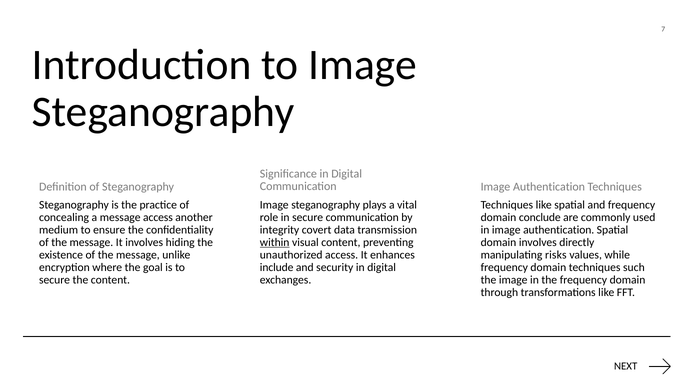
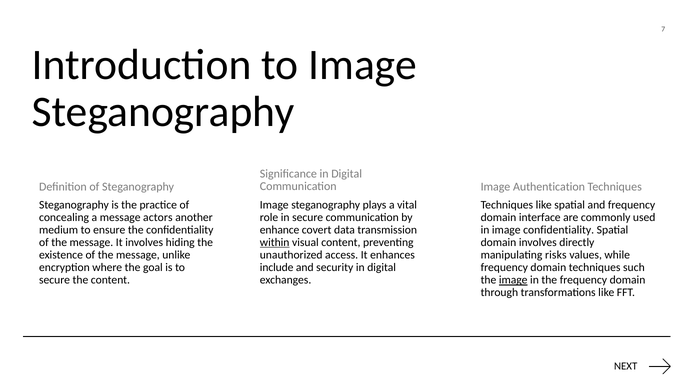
message access: access -> actors (158, 217)
conclude: conclude -> interface (540, 217)
integrity: integrity -> enhance (280, 230)
in image authentication: authentication -> confidentiality (559, 230)
image underline: none -> present (513, 280)
